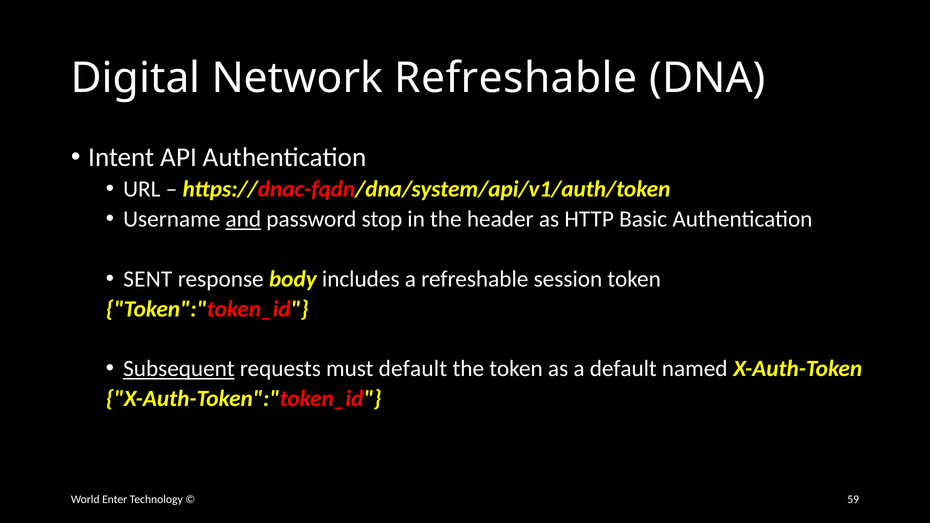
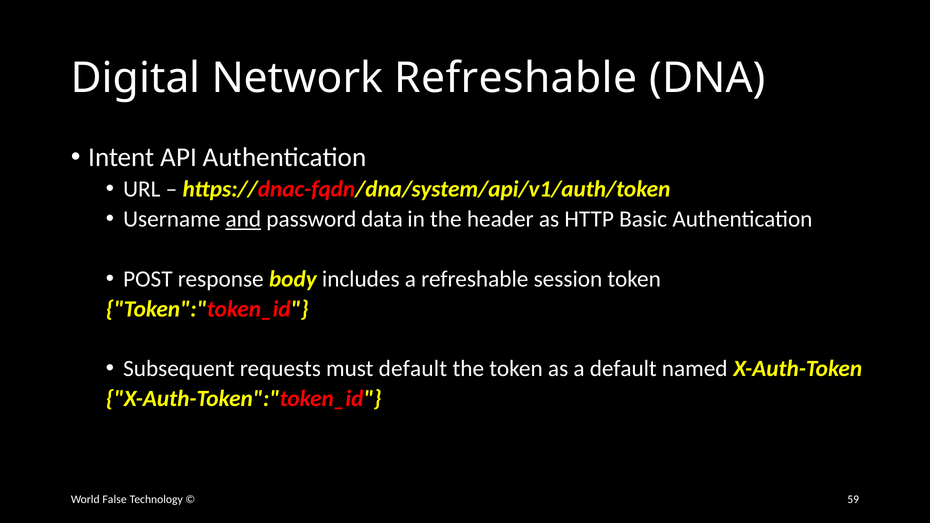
stop: stop -> data (382, 219)
SENT: SENT -> POST (148, 279)
Subsequent underline: present -> none (179, 369)
Enter: Enter -> False (115, 500)
